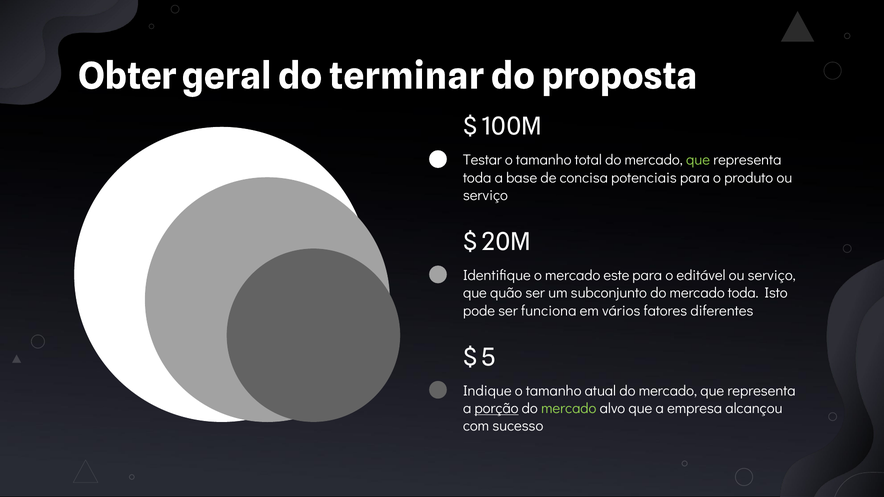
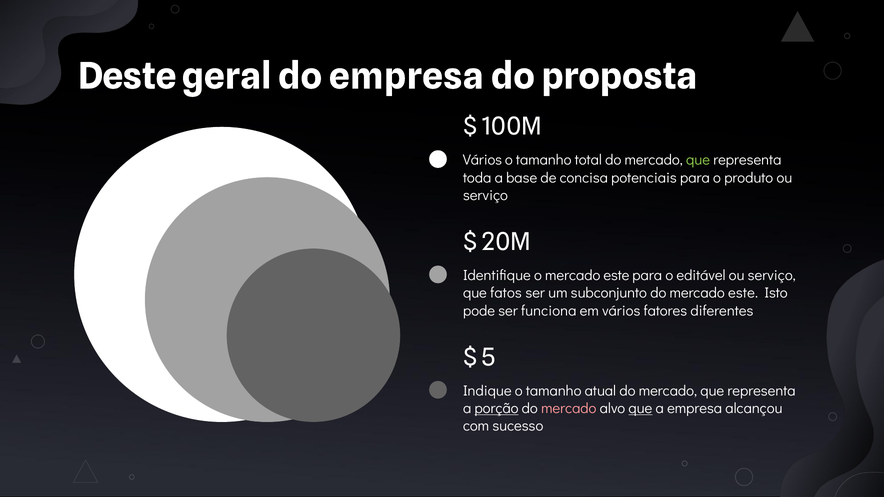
Obter: Obter -> Deste (127, 77)
do terminar: terminar -> empresa (406, 77)
Testar: Testar -> Vários (482, 160)
quão: quão -> fatos (506, 293)
do mercado toda: toda -> este (743, 293)
mercado colour: light green -> pink (569, 409)
que underline: none -> present (640, 409)
